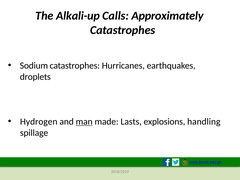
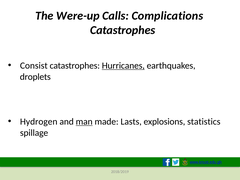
Alkali-up: Alkali-up -> Were-up (78, 16)
Approximately: Approximately -> Complications (167, 16)
Sodium: Sodium -> Consist (34, 66)
Hurricanes underline: none -> present (123, 66)
handling: handling -> statistics (204, 122)
